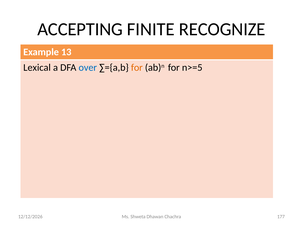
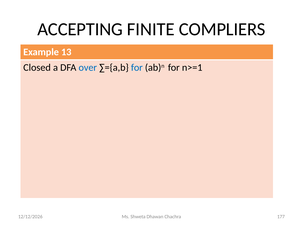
RECOGNIZE: RECOGNIZE -> COMPLIERS (222, 29)
Lexical: Lexical -> Closed (37, 68)
for colour: orange -> blue (137, 68)
n>=5: n>=5 -> n>=1 (192, 68)
